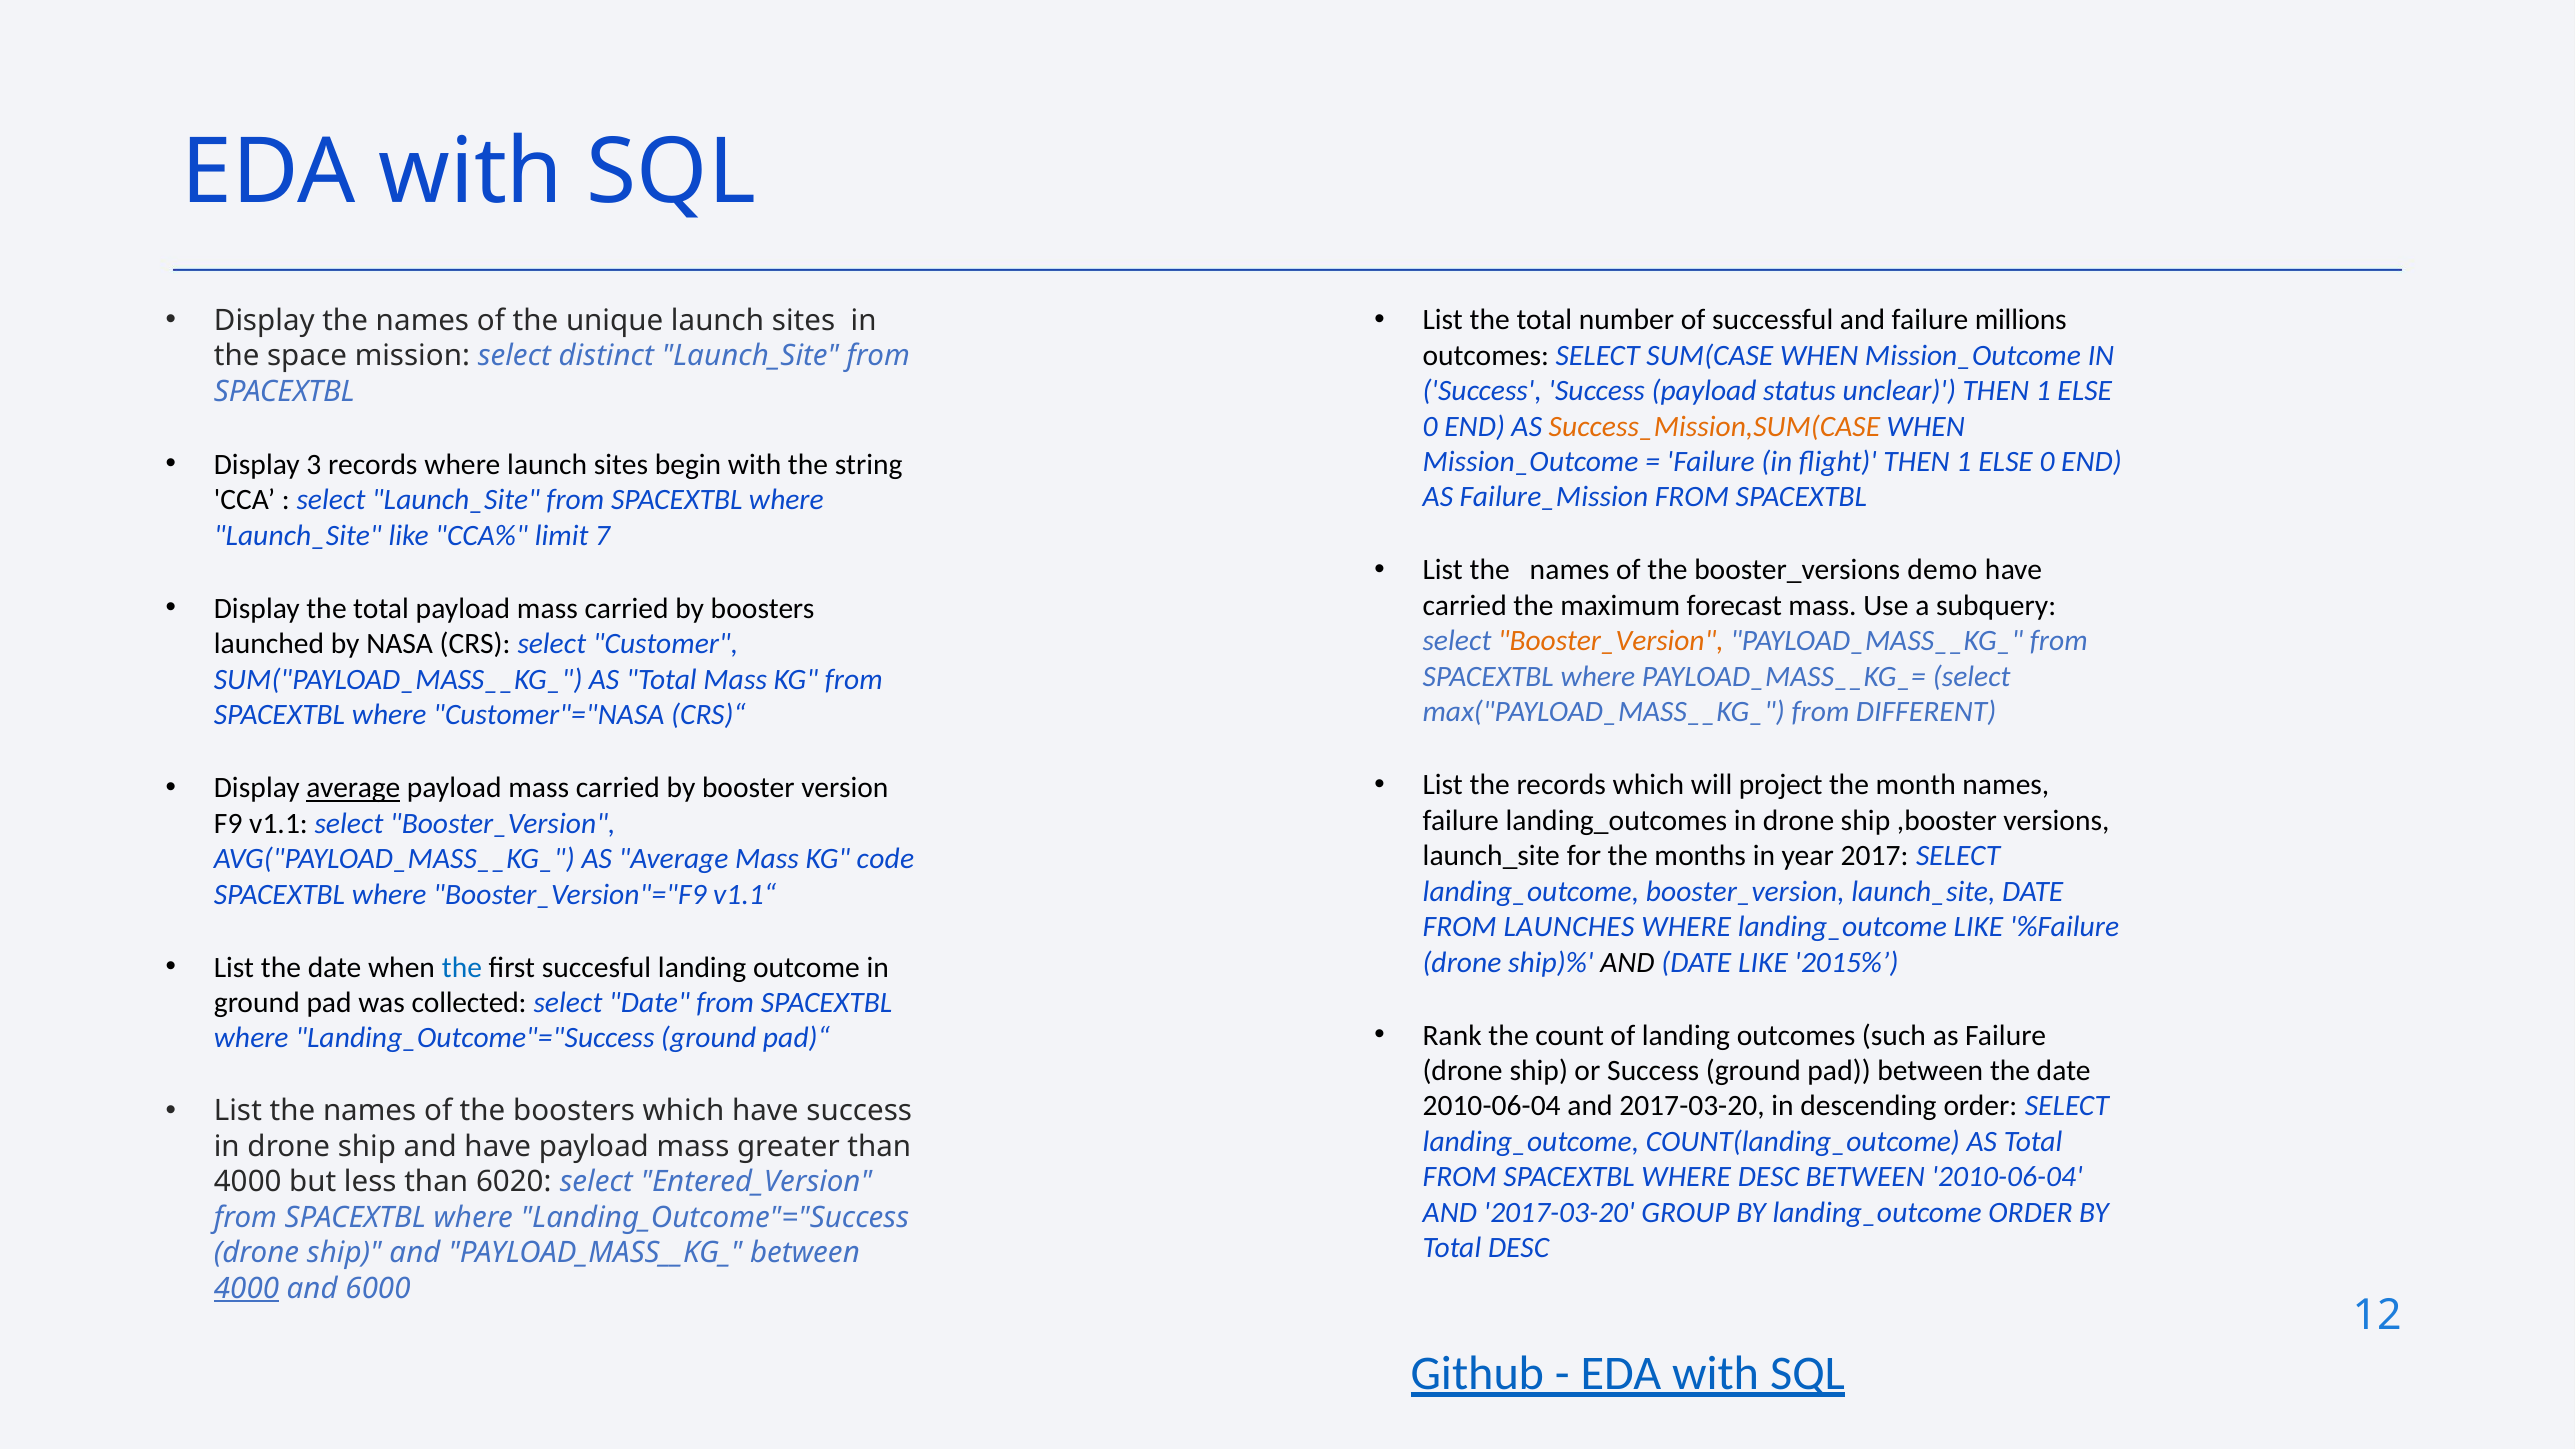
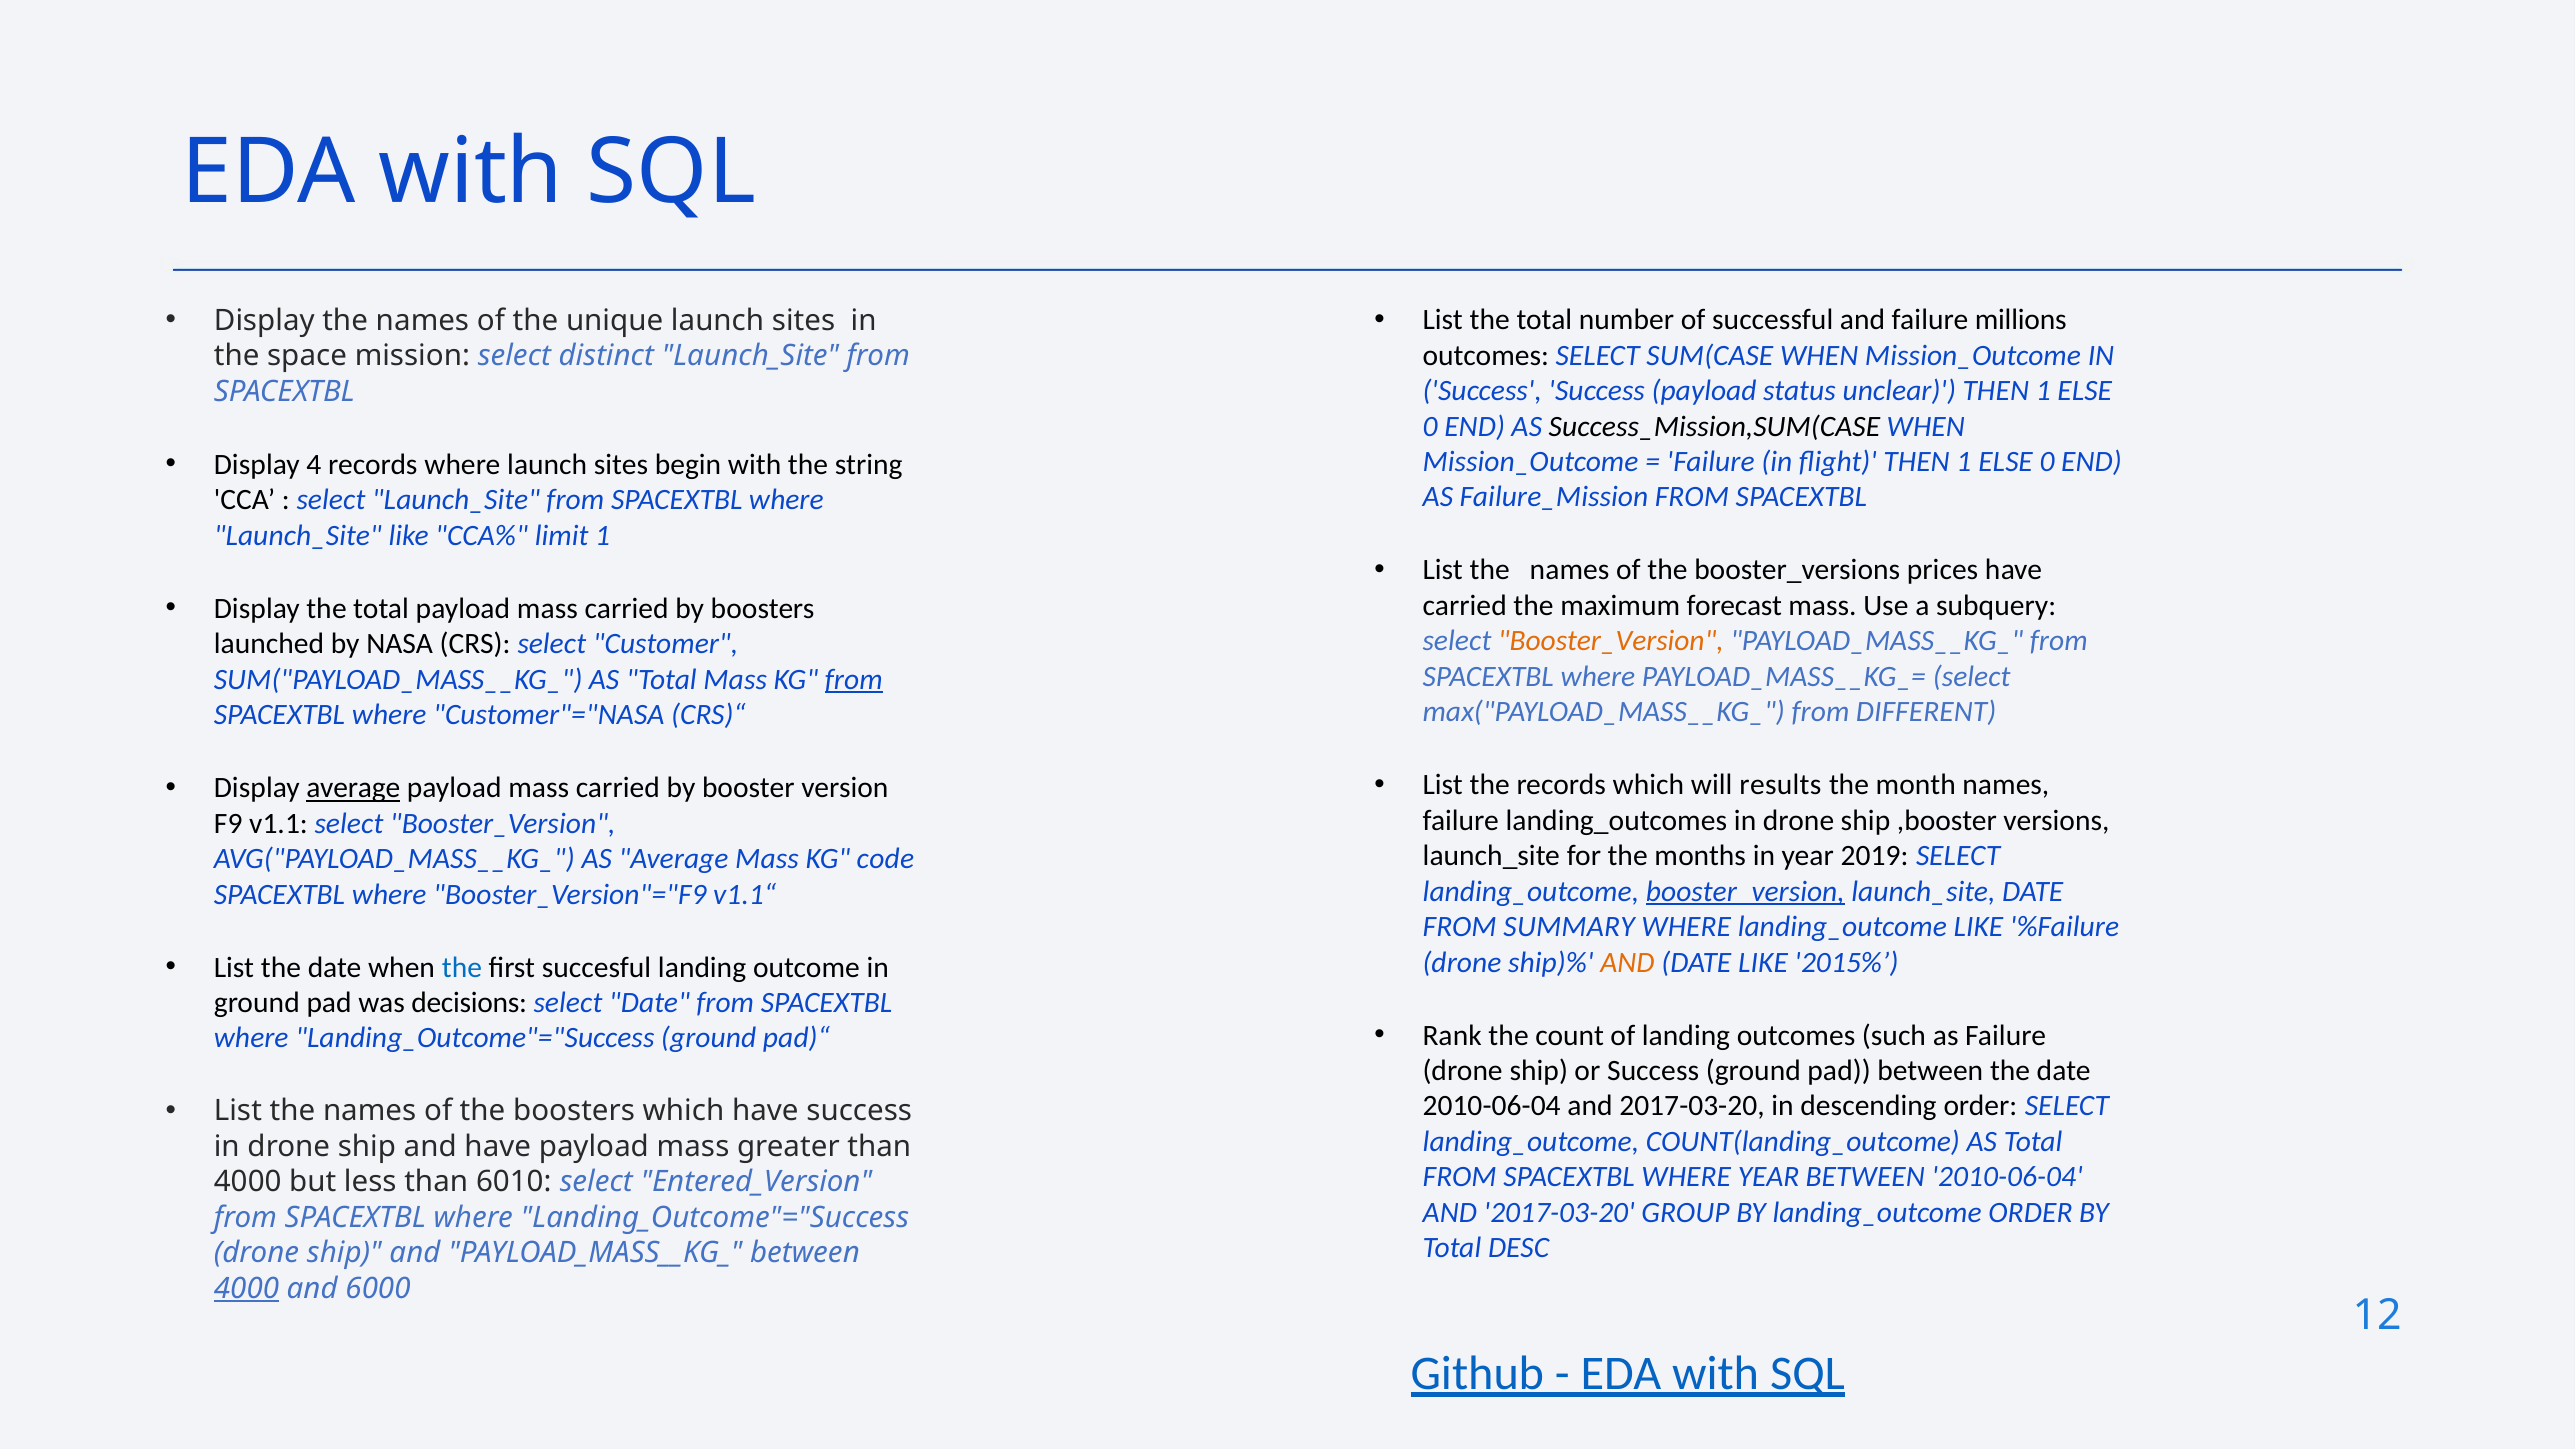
Success_Mission,SUM(CASE colour: orange -> black (1714, 426)
3: 3 -> 4 (314, 465)
limit 7: 7 -> 1 (603, 536)
demo: demo -> prices (1943, 570)
from underline: none -> present (854, 679)
project: project -> results (1780, 785)
2017: 2017 -> 2019 (1875, 856)
booster_version underline: none -> present (1745, 891)
LAUNCHES: LAUNCHES -> SUMMARY (1569, 927)
AND colour: black -> orange (1627, 962)
collected: collected -> decisions (469, 1003)
WHERE DESC: DESC -> YEAR (1769, 1177)
6020: 6020 -> 6010 (514, 1182)
